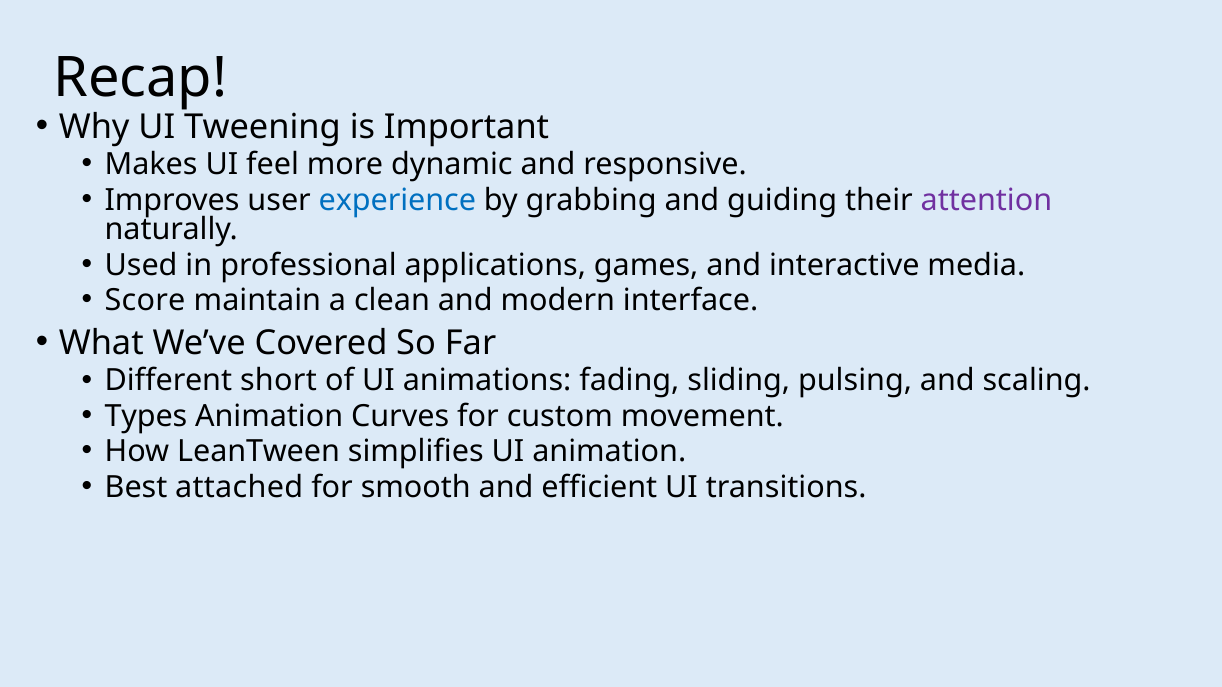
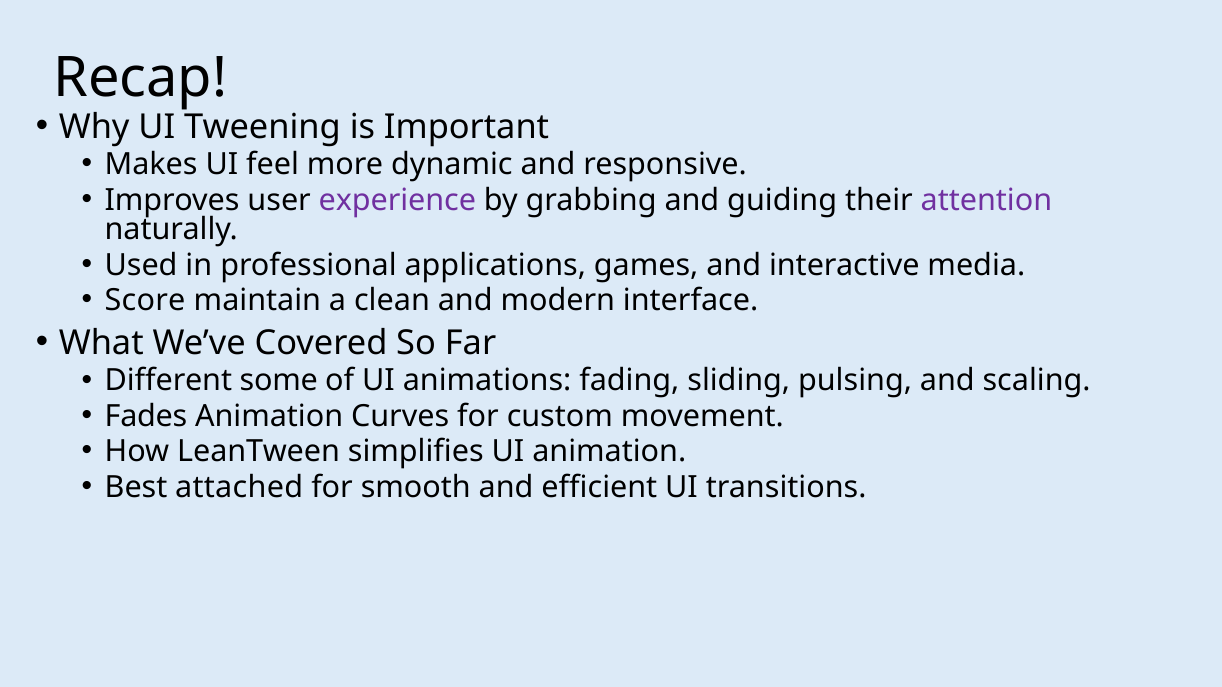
experience colour: blue -> purple (397, 200)
short: short -> some (279, 381)
Types: Types -> Fades (146, 416)
